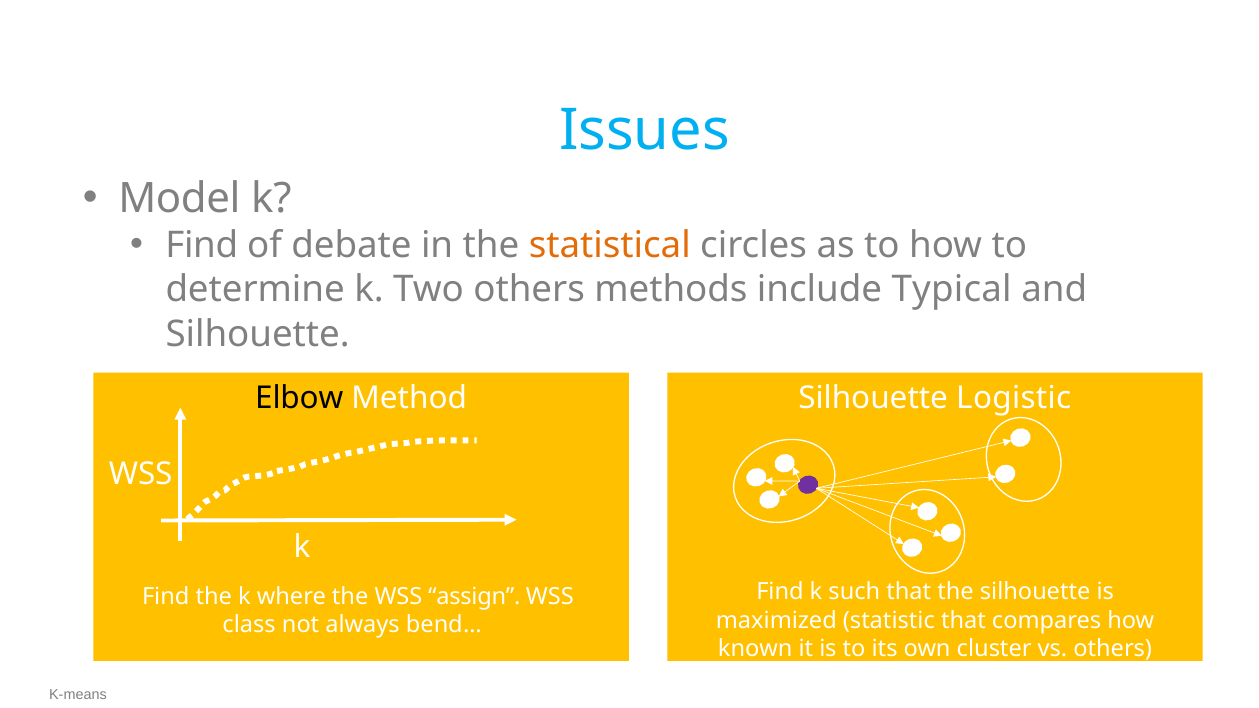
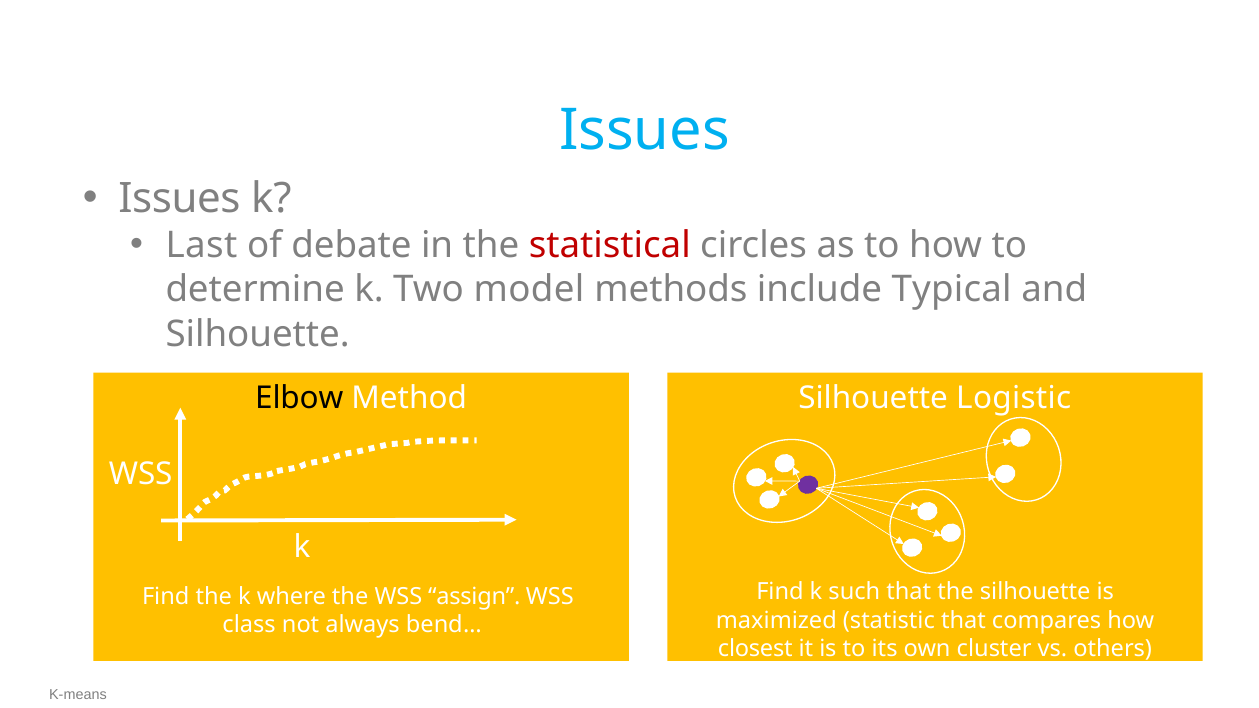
Model: Model -> Issues (179, 199)
Find: Find -> Last (201, 246)
statistical colour: orange -> red (610, 246)
Two others: others -> model (529, 290)
known: known -> closest (755, 649)
